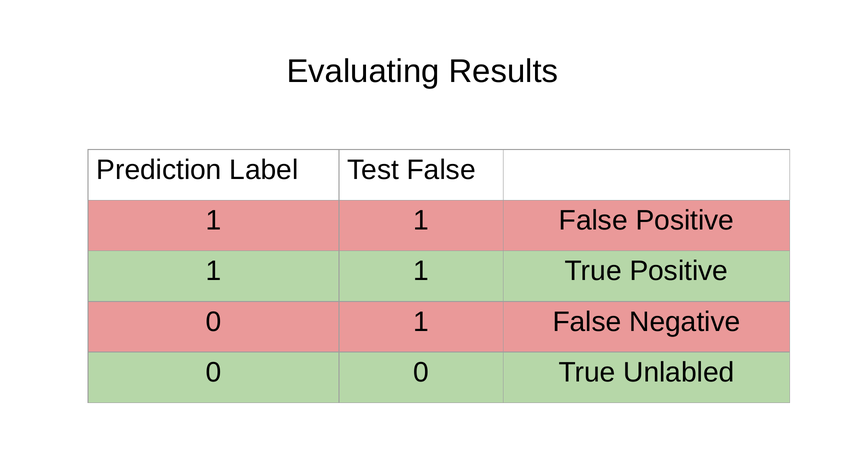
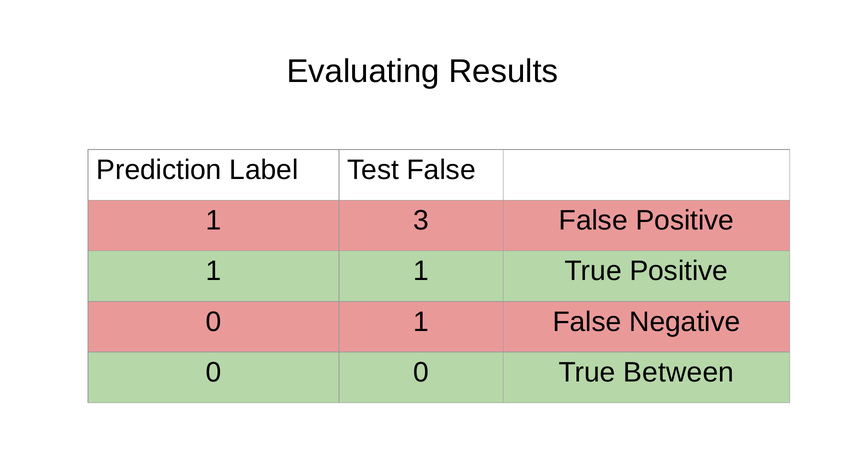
1: 1 -> 3 (421, 221)
Unlabled: Unlabled -> Between (679, 373)
